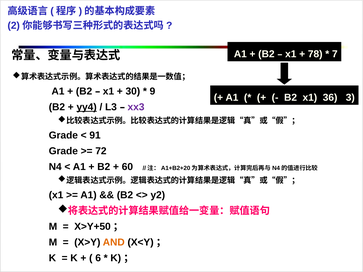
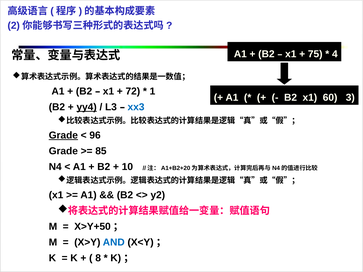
78: 78 -> 75 (315, 54)
7: 7 -> 4 (335, 54)
30: 30 -> 72 (133, 91)
9: 9 -> 1 (152, 91)
36: 36 -> 60 (330, 98)
xx3 colour: purple -> blue (136, 107)
Grade underline: none -> present (63, 135)
91: 91 -> 96 (95, 135)
72: 72 -> 85 (101, 151)
60: 60 -> 10 (127, 167)
AND colour: orange -> blue (114, 242)
6: 6 -> 8 (98, 258)
